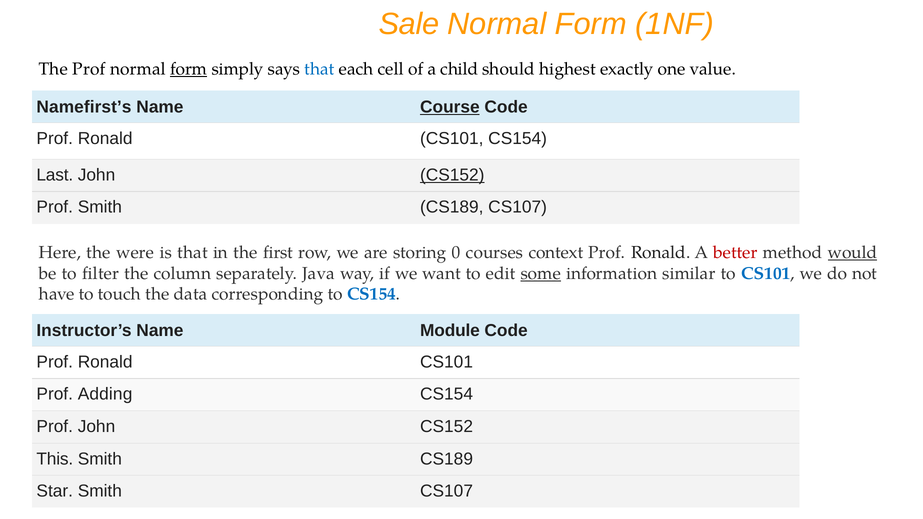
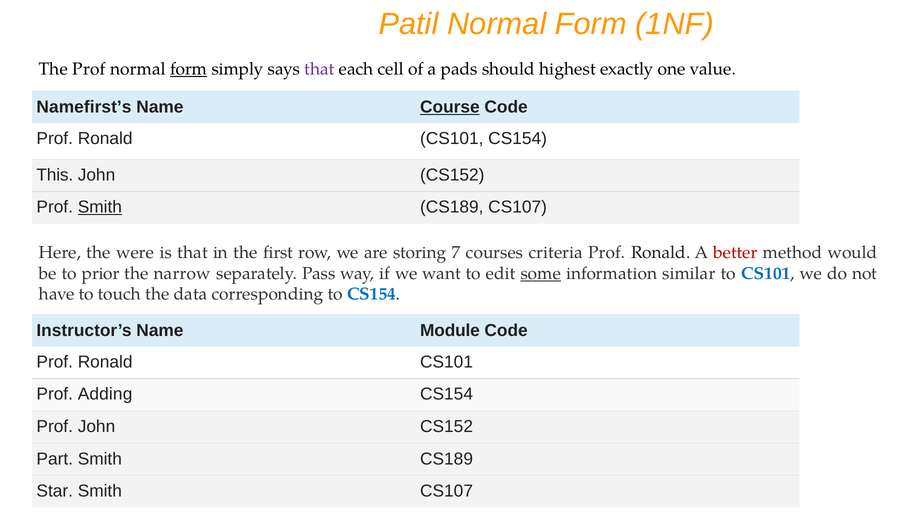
Sale: Sale -> Patil (409, 24)
that colour: blue -> purple (319, 69)
child: child -> pads (459, 69)
Last: Last -> This (55, 175)
CS152 underline: present -> none (452, 175)
Smith underline: none -> present (100, 207)
0: 0 -> 7 (456, 253)
context: context -> criteria (556, 253)
would underline: present -> none (852, 253)
filter: filter -> prior (101, 274)
column: column -> narrow (182, 274)
Java: Java -> Pass (319, 274)
This: This -> Part (55, 459)
